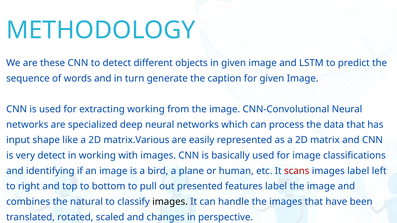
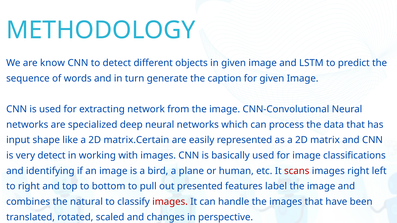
these: these -> know (53, 63)
extracting working: working -> network (146, 109)
matrix.Various: matrix.Various -> matrix.Certain (136, 140)
images label: label -> right (358, 171)
images colour: black -> red (170, 202)
